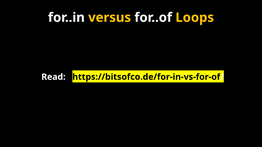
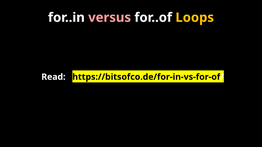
versus colour: yellow -> pink (110, 18)
